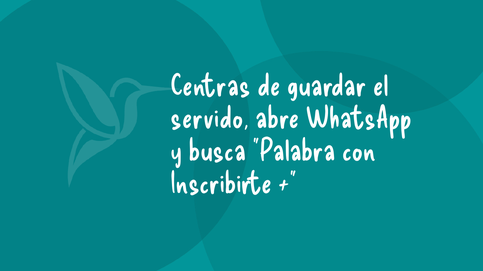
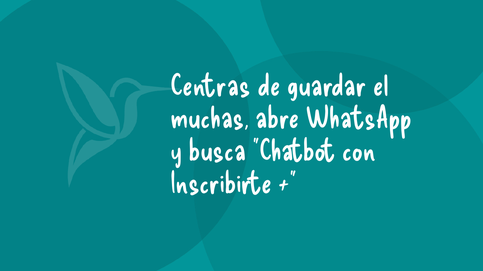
servido: servido -> muchas (210, 119)
Palabra: Palabra -> Chatbot (294, 151)
